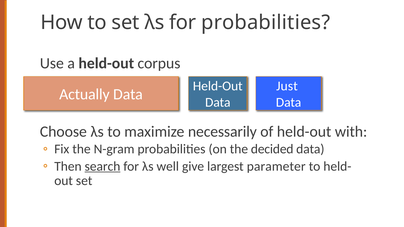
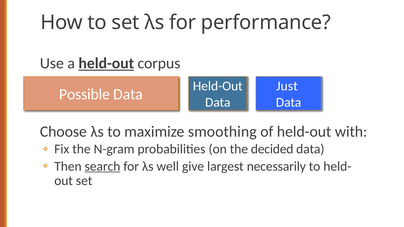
for probabilities: probabilities -> performance (266, 23)
held-out underline: none -> present (106, 63)
Actually: Actually -> Possible (84, 95)
necessarily: necessarily -> smoothing (222, 132)
parameter: parameter -> necessarily (276, 166)
